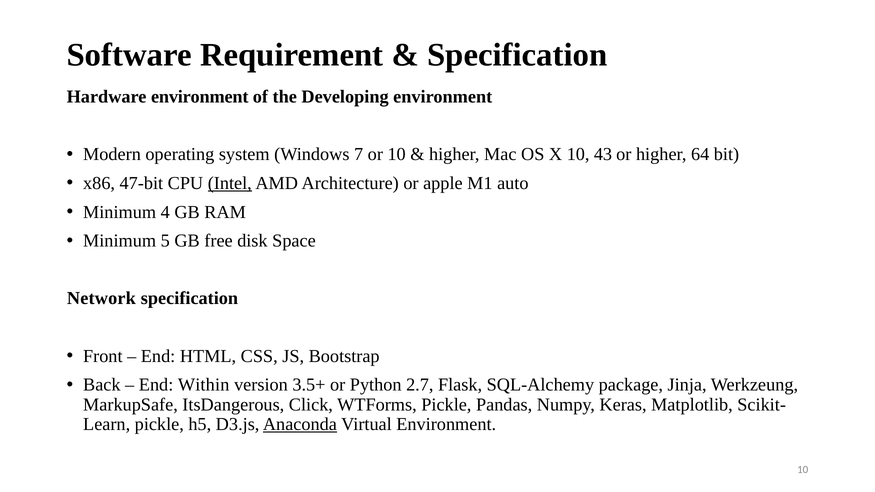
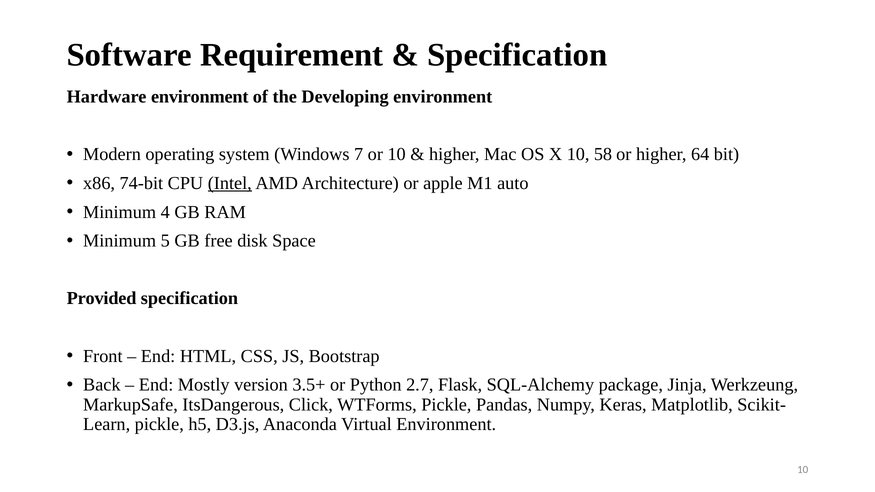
43: 43 -> 58 (603, 154)
47-bit: 47-bit -> 74-bit (141, 183)
Network: Network -> Provided (102, 299)
Within: Within -> Mostly (204, 385)
Anaconda underline: present -> none (300, 424)
